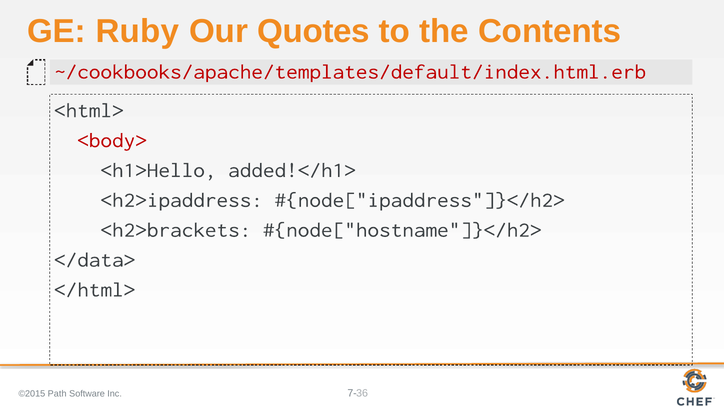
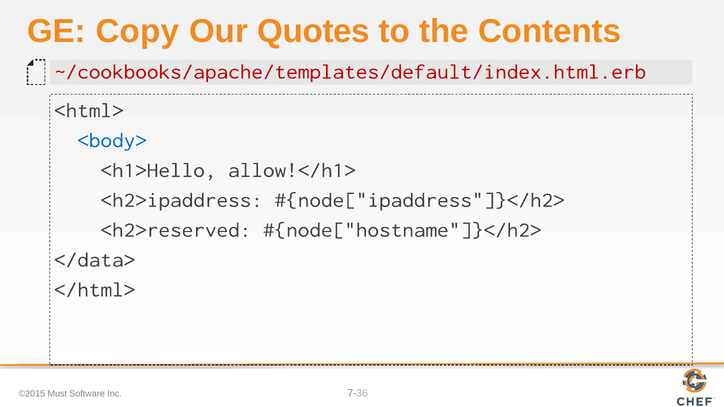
Ruby: Ruby -> Copy (137, 31)
<body> colour: red -> blue (112, 140)
added!</h1>: added!</h1> -> allow!</h1> (292, 170)
<h2>brackets: <h2>brackets -> <h2>reserved (176, 230)
Path: Path -> Must (57, 394)
